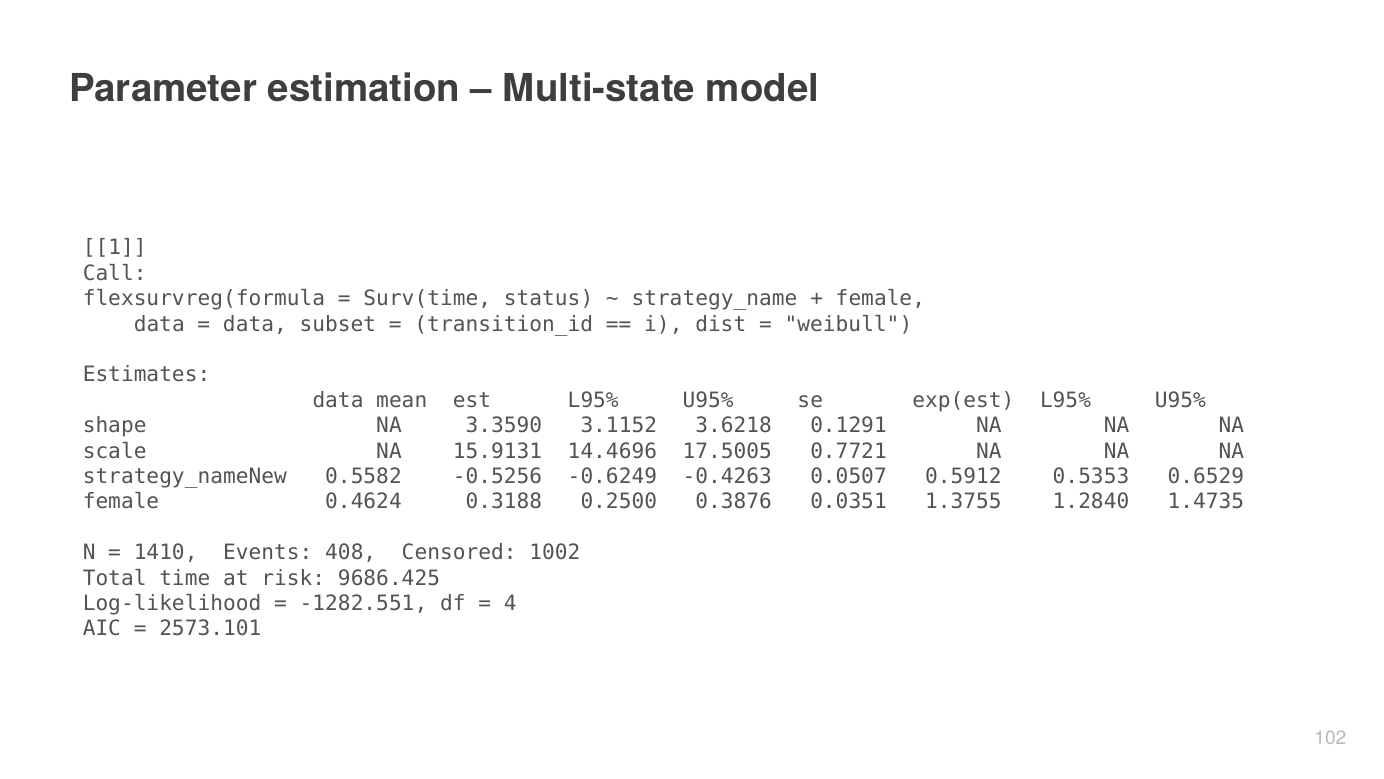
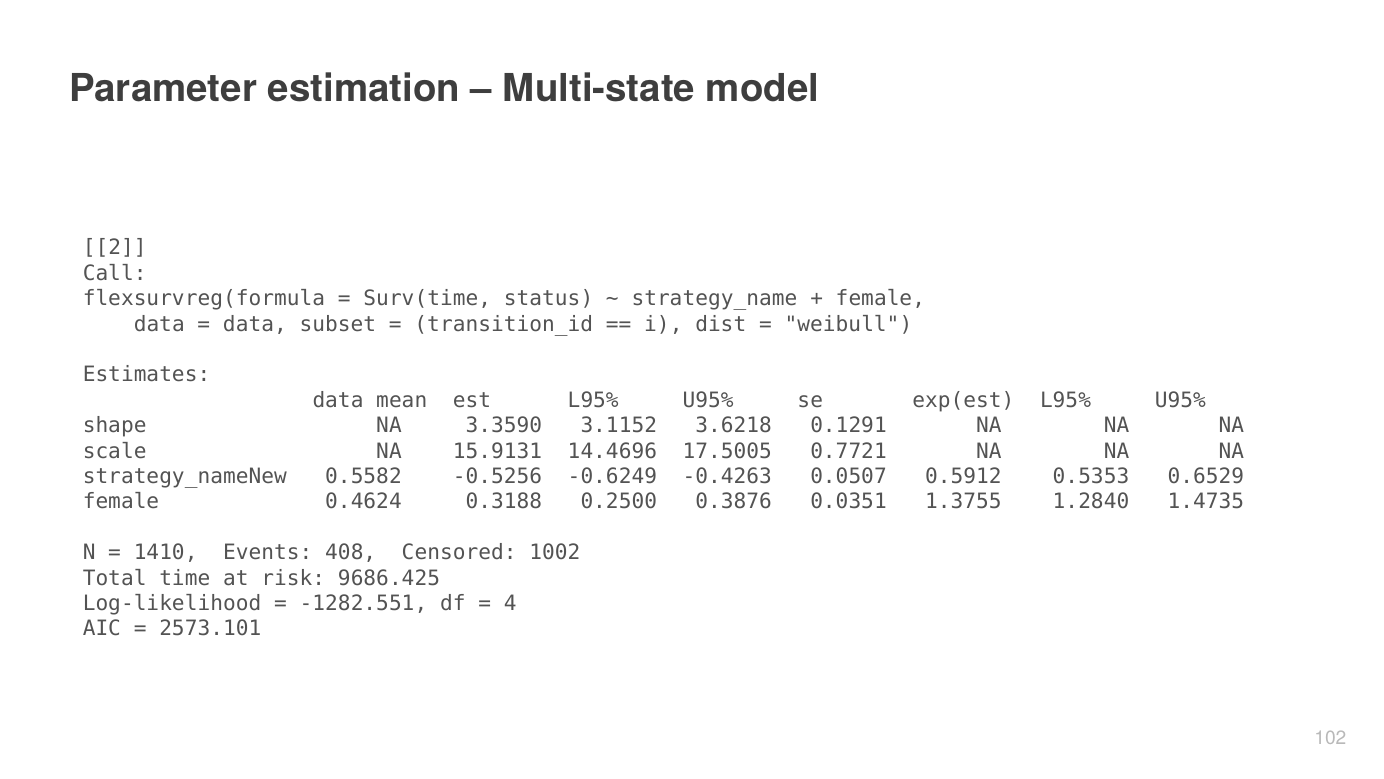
1: 1 -> 2 (115, 248)
